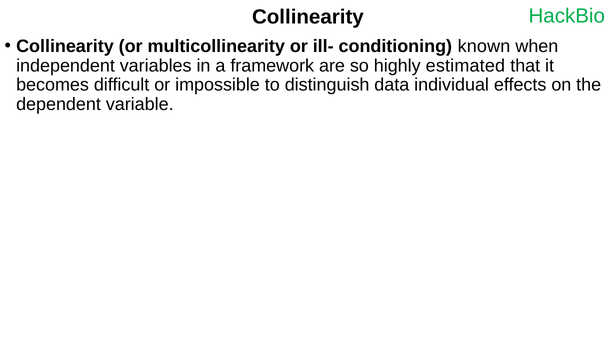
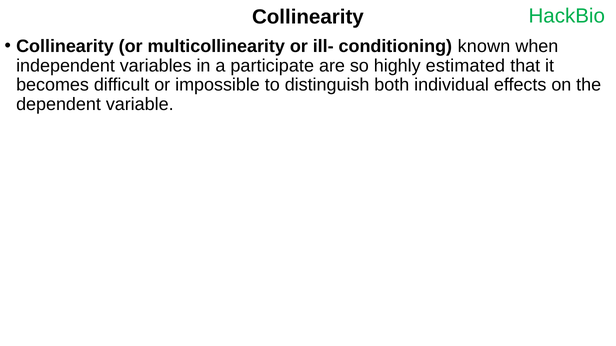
framework: framework -> participate (272, 66)
data: data -> both (392, 85)
